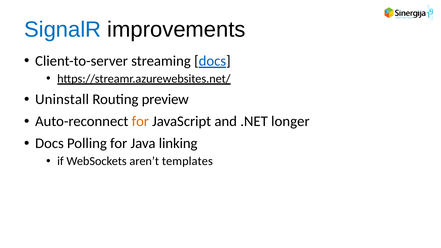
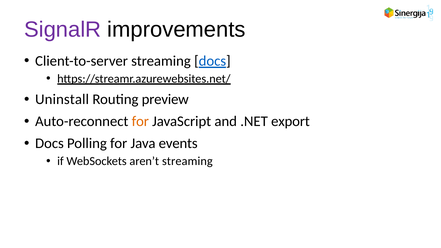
SignalR colour: blue -> purple (63, 29)
longer: longer -> export (290, 122)
linking: linking -> events (178, 144)
aren’t templates: templates -> streaming (187, 161)
